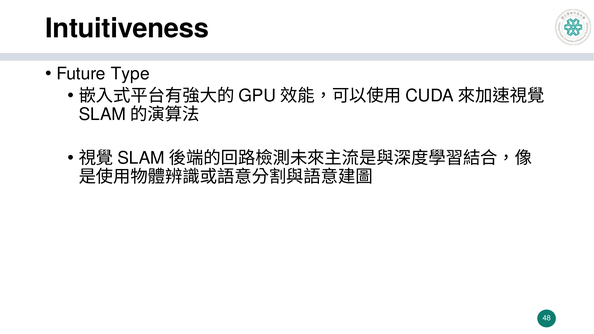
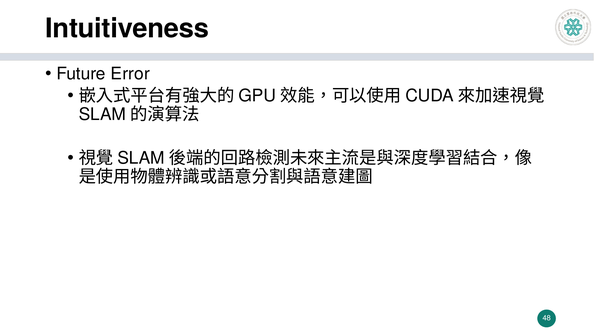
Type: Type -> Error (130, 74)
